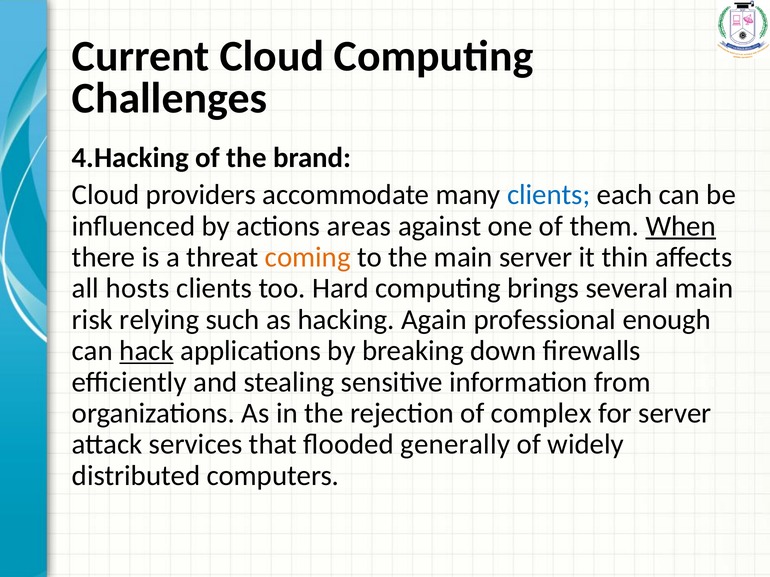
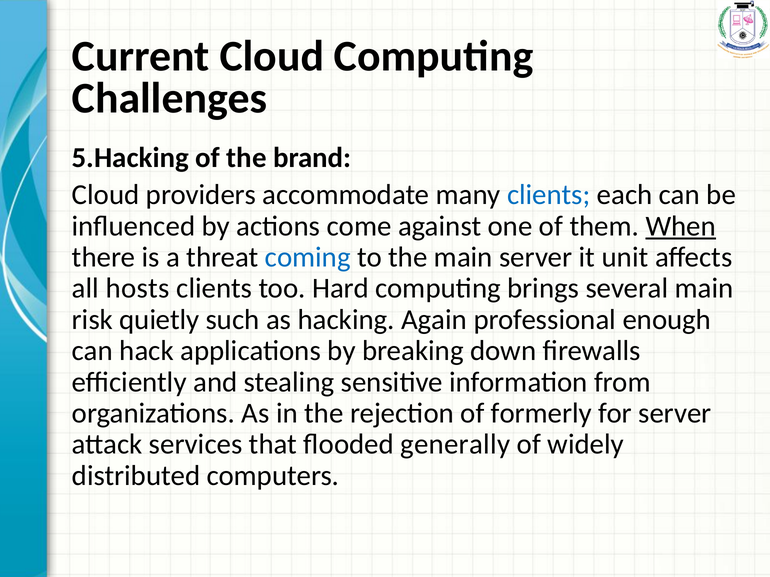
4.Hacking: 4.Hacking -> 5.Hacking (130, 158)
areas: areas -> come (359, 226)
coming colour: orange -> blue (308, 257)
thin: thin -> unit (625, 257)
relying: relying -> quietly (159, 320)
hack underline: present -> none (146, 351)
complex: complex -> formerly (541, 414)
